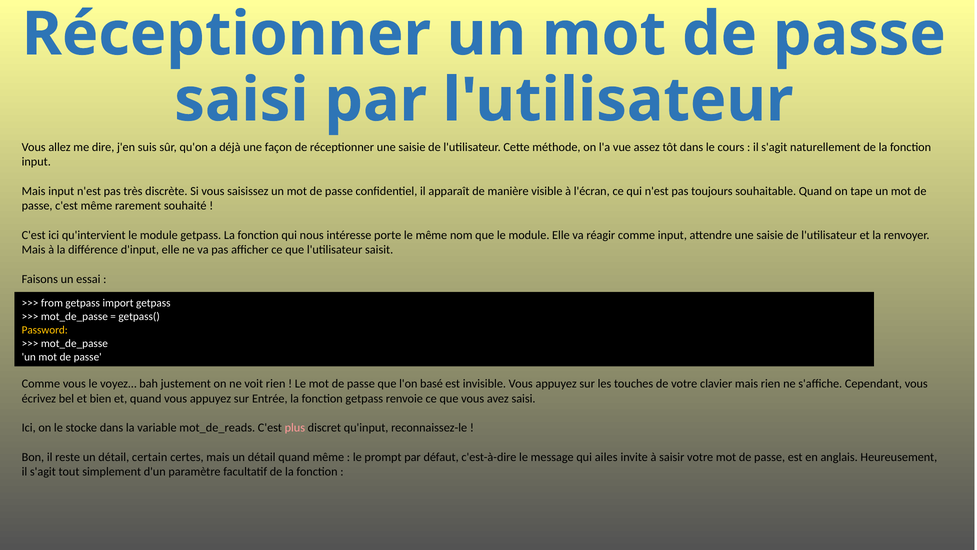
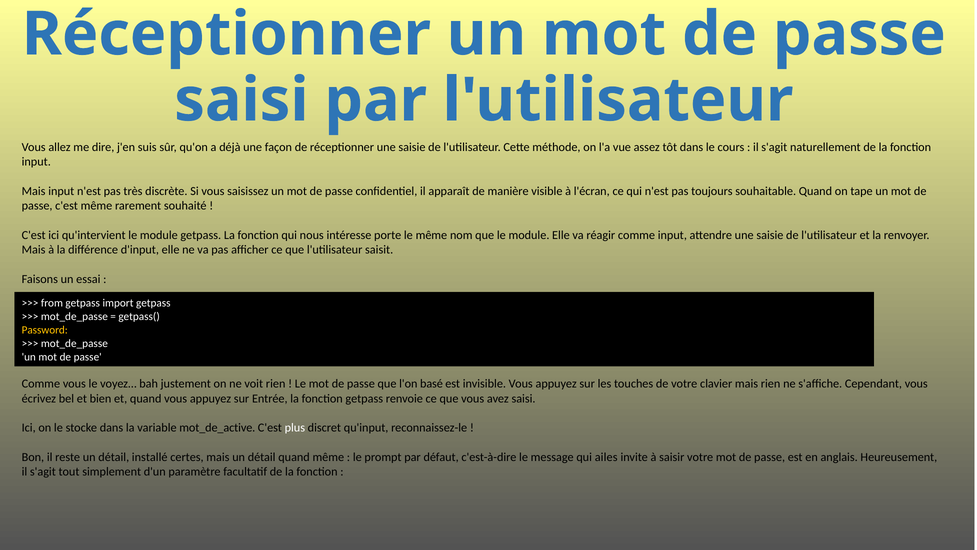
mot_de_reads: mot_de_reads -> mot_de_active (217, 428)
plus colour: pink -> white (295, 428)
certain: certain -> installé (150, 457)
